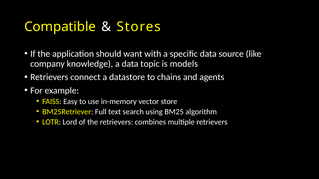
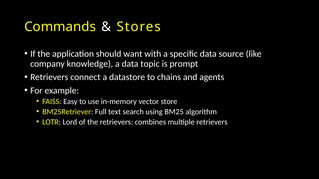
Compatible: Compatible -> Commands (60, 27)
models: models -> prompt (184, 64)
